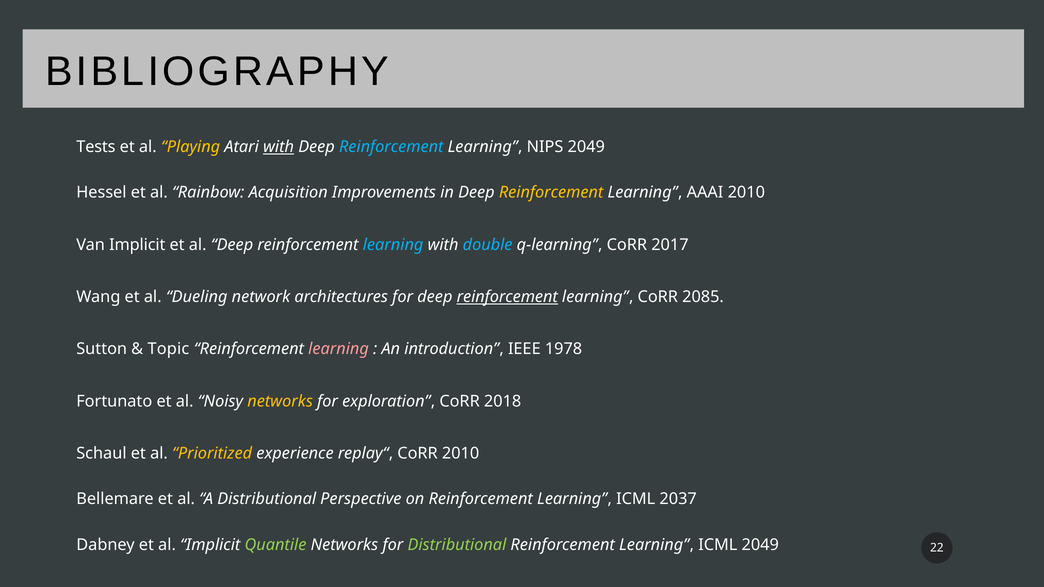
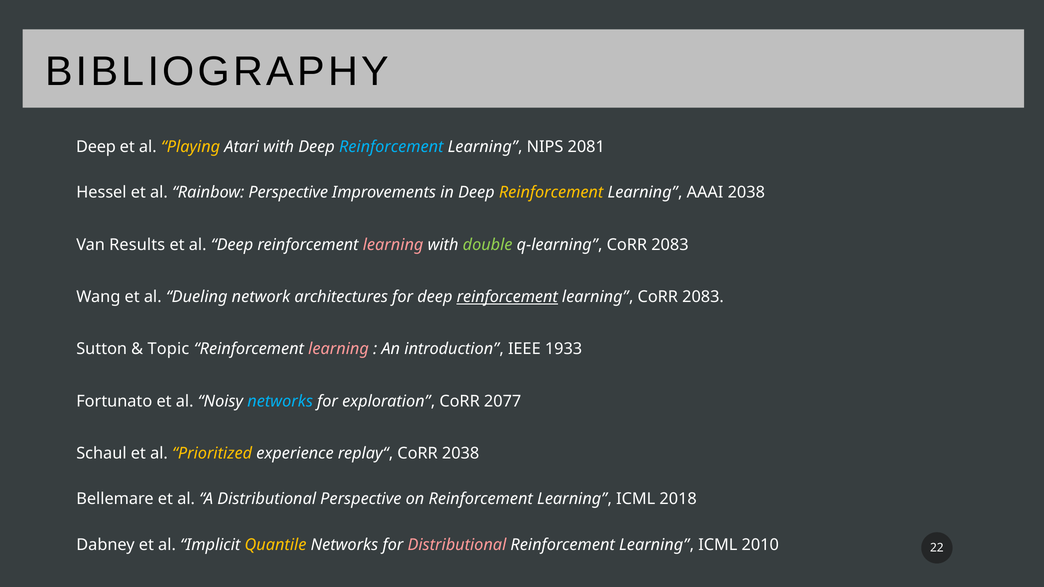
Tests: Tests -> Deep (96, 147)
with underline: present -> none (279, 147)
NIPS 2049: 2049 -> 2081 (586, 147)
Rainbow Acquisition: Acquisition -> Perspective (288, 193)
AAAI 2010: 2010 -> 2038 (746, 193)
Van Implicit: Implicit -> Results (137, 245)
learning colour: light blue -> pink (393, 245)
double colour: light blue -> light green (488, 245)
q-learning CoRR 2017: 2017 -> 2083 (670, 245)
learning CoRR 2085: 2085 -> 2083 (703, 297)
1978: 1978 -> 1933 (564, 349)
networks colour: yellow -> light blue (280, 401)
2018: 2018 -> 2077 (503, 401)
CoRR 2010: 2010 -> 2038 (461, 454)
2037: 2037 -> 2018 (678, 499)
Quantile colour: light green -> yellow (276, 545)
Distributional colour: light green -> pink (457, 545)
ICML 2049: 2049 -> 2010 (760, 545)
